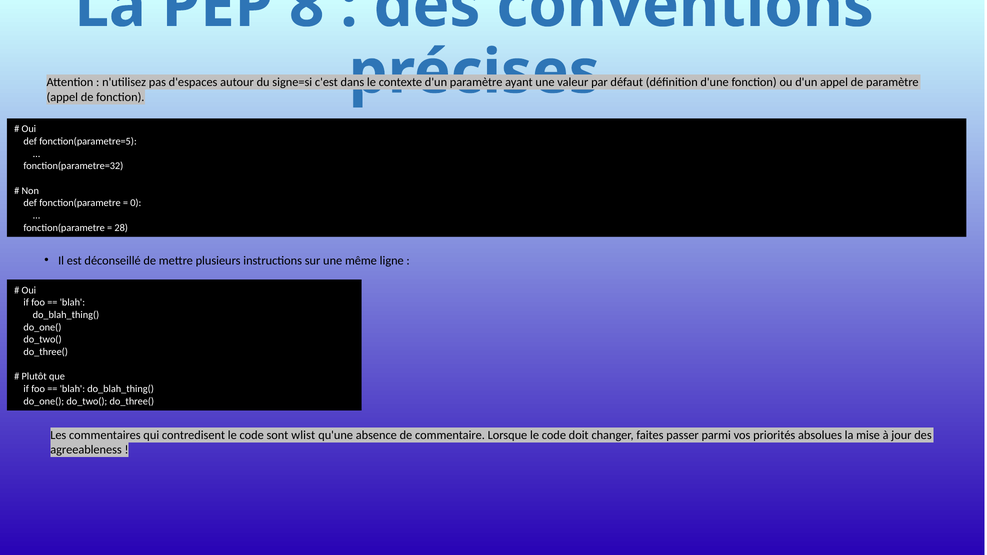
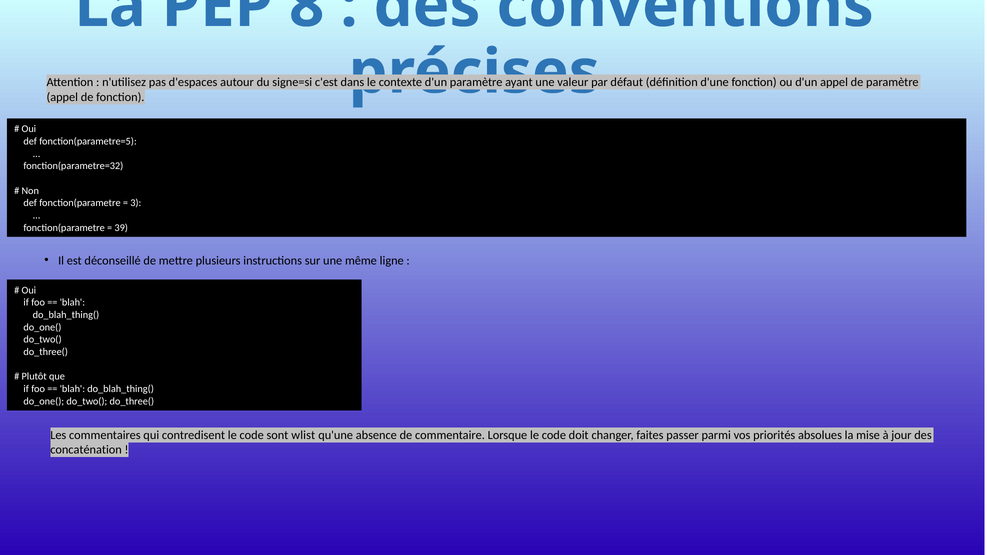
0: 0 -> 3 (136, 203)
28: 28 -> 39 (121, 228)
agreeableness: agreeableness -> concaténation (86, 450)
